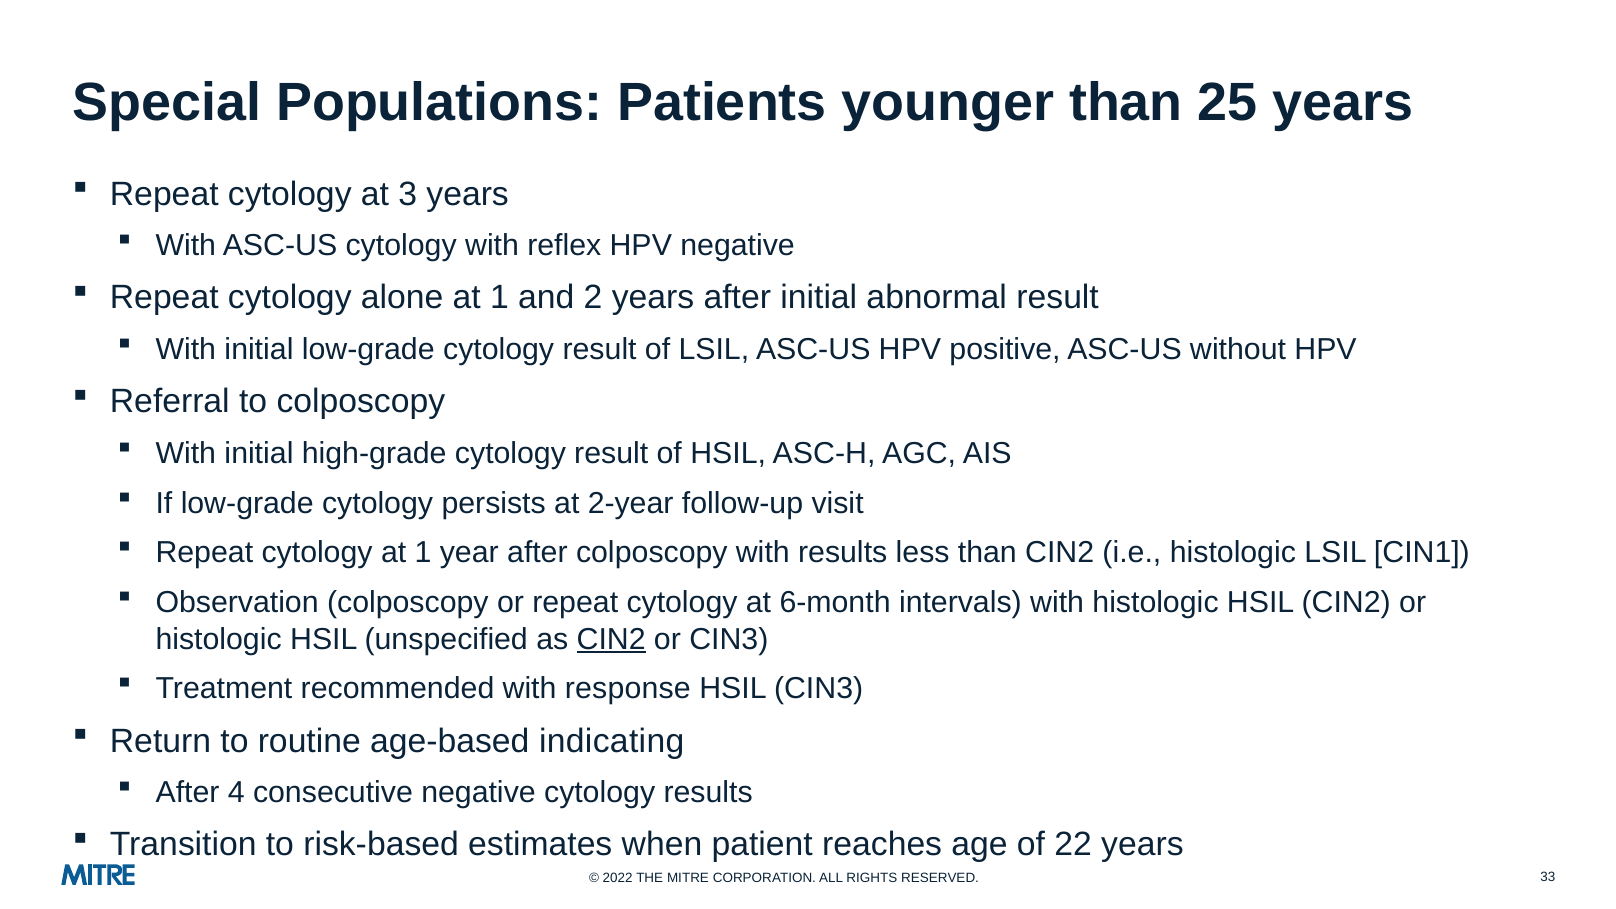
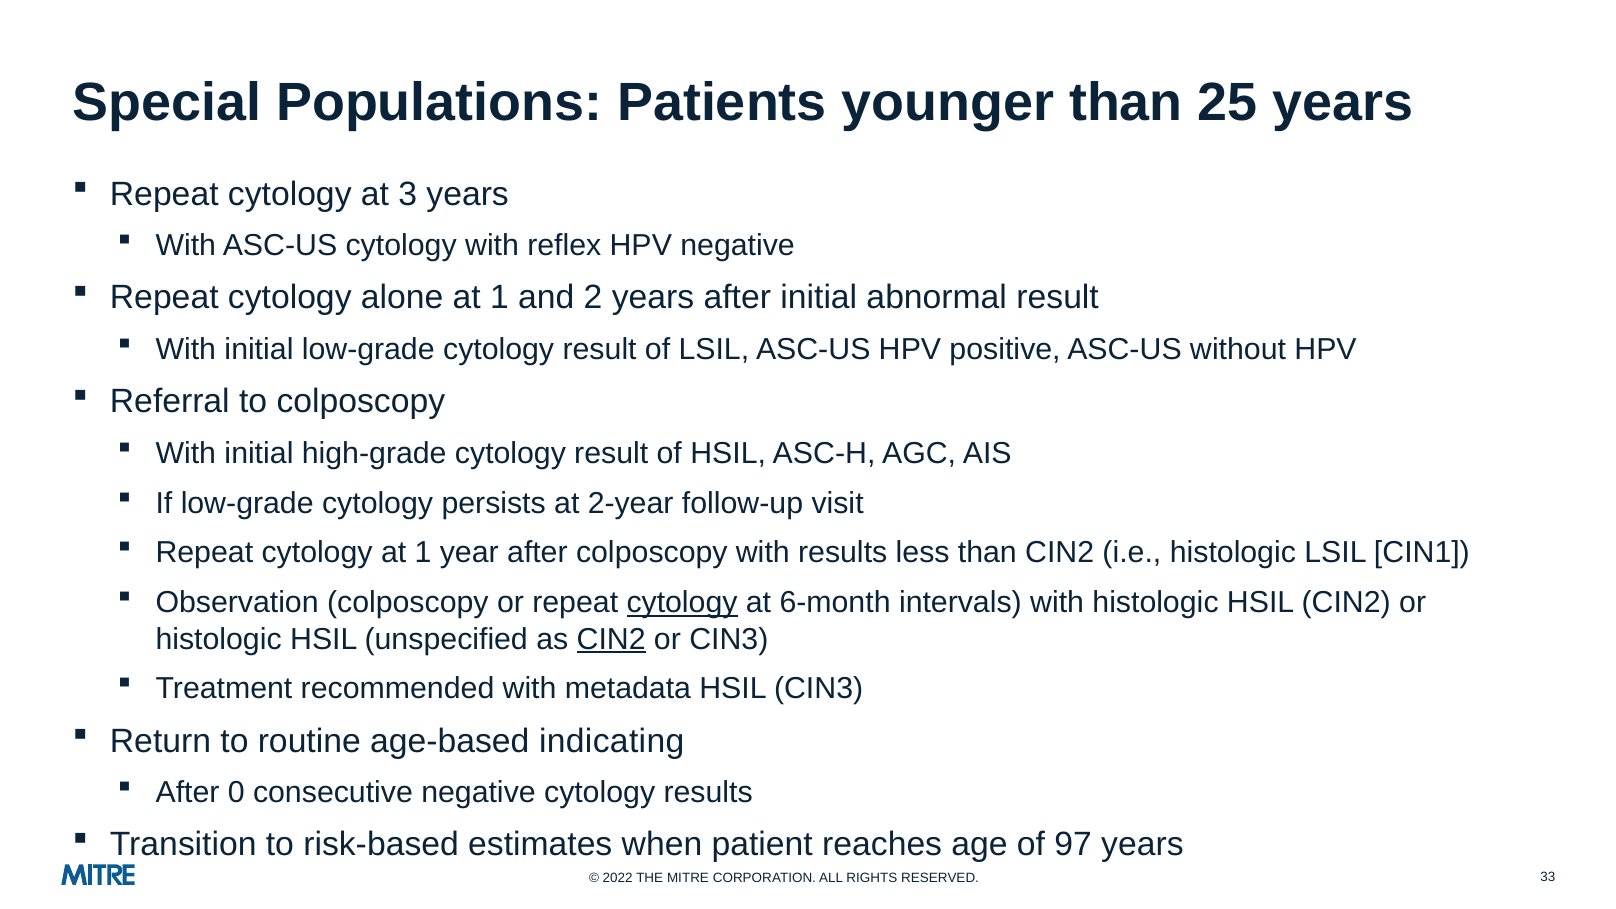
cytology underline: none -> present (682, 603)
response: response -> metadata (628, 689)
4: 4 -> 0 (236, 793)
22: 22 -> 97 (1073, 845)
